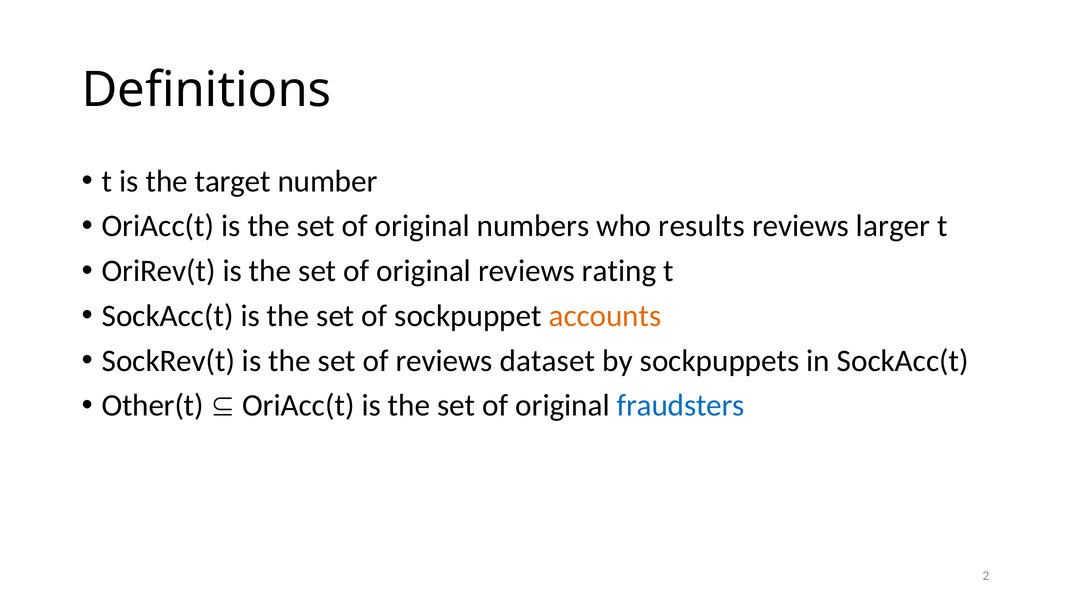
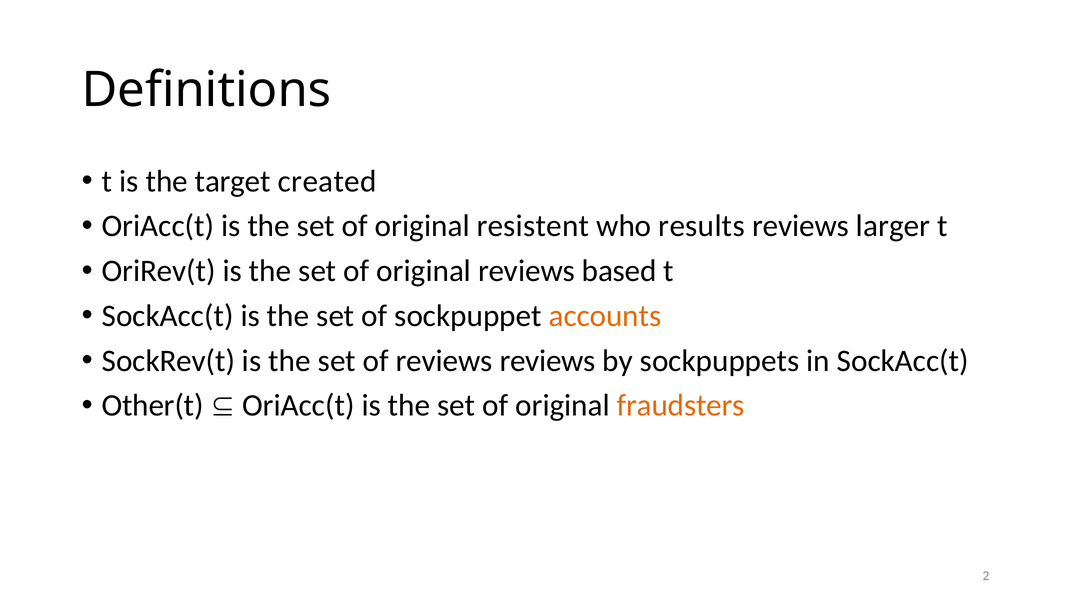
number: number -> created (327, 181)
numbers: numbers -> resistent (533, 226)
rating: rating -> based (619, 271)
reviews dataset: dataset -> reviews (548, 360)
fraudsters colour: blue -> orange (681, 405)
